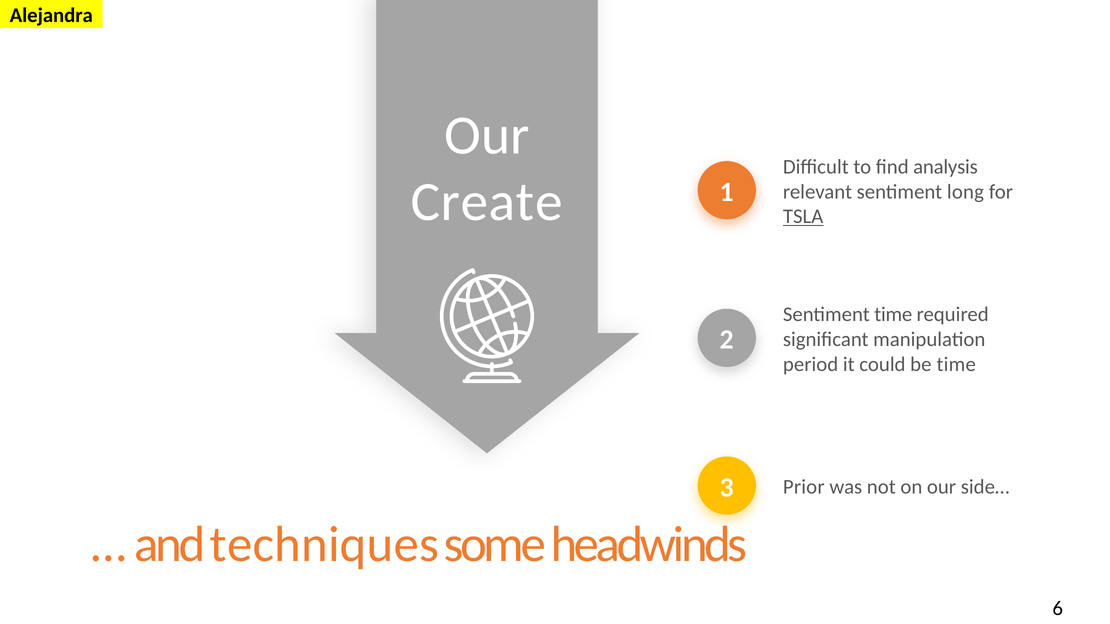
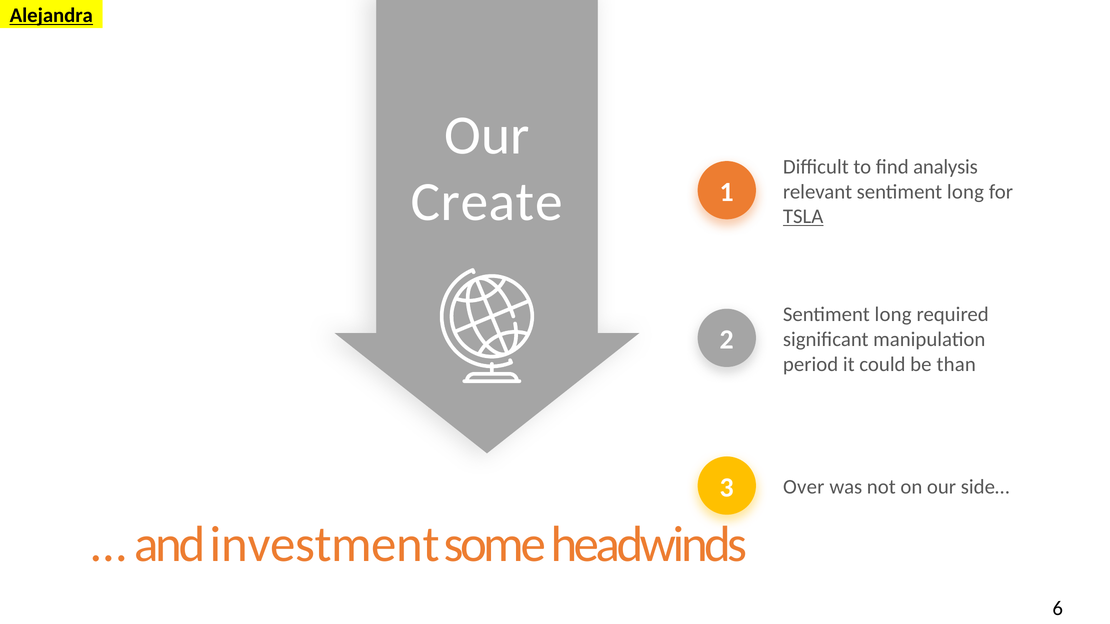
Alejandra underline: none -> present (51, 16)
time: time -> long (893, 315)
be time: time -> than (956, 365)
Prior: Prior -> Over (804, 487)
techniques: techniques -> investment (325, 545)
